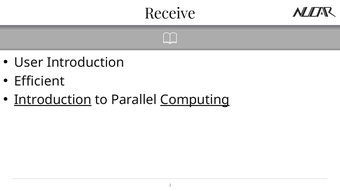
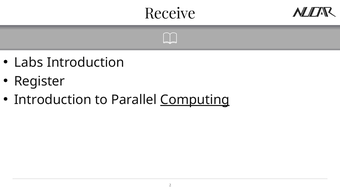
User: User -> Labs (29, 63)
Efficient: Efficient -> Register (39, 81)
Introduction underline: present -> none (53, 100)
